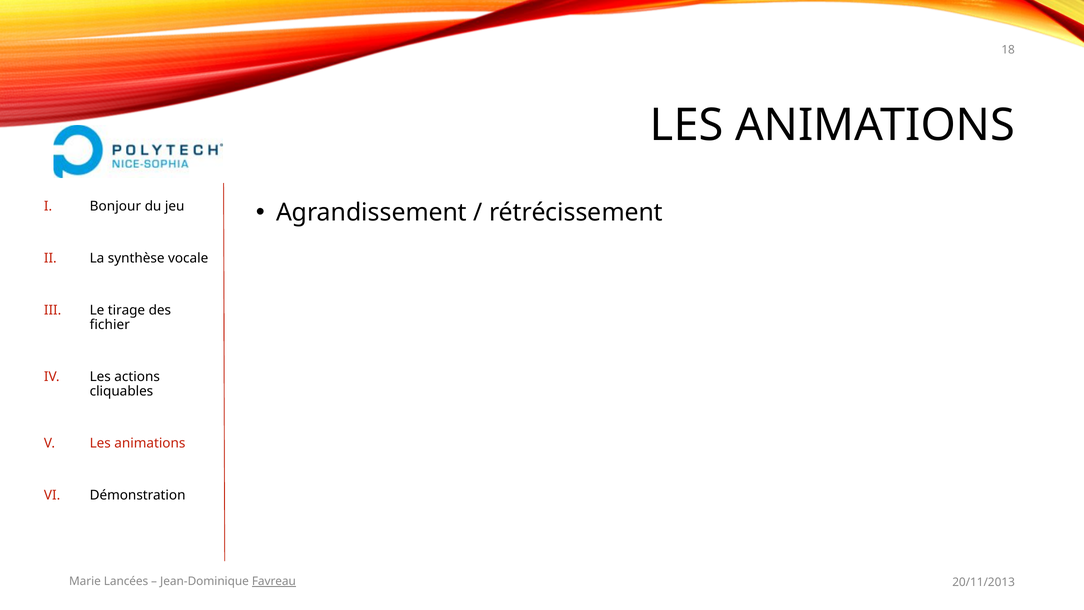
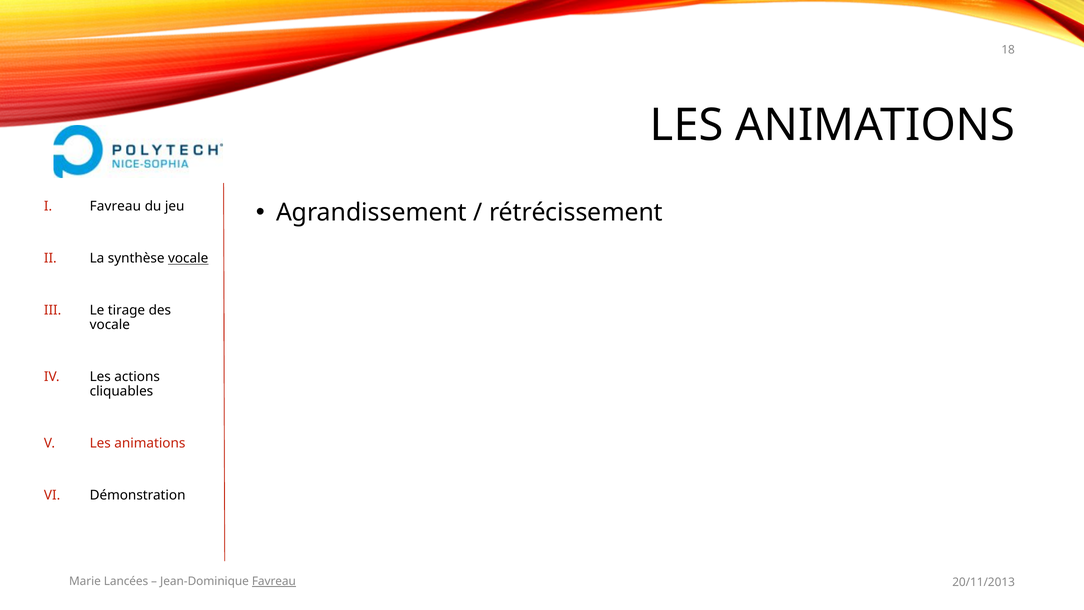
Bonjour: Bonjour -> Favreau (115, 206)
vocale underline: none -> present (188, 258)
fichier: fichier -> vocale (110, 325)
